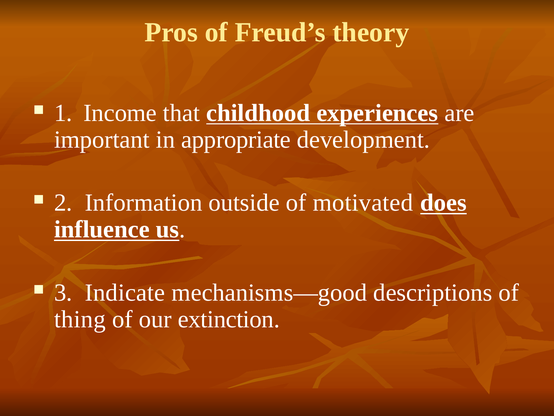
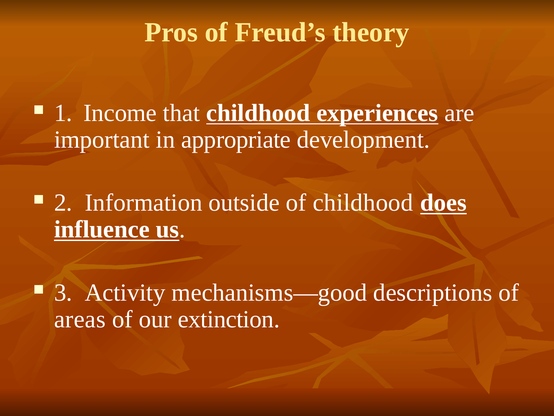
of motivated: motivated -> childhood (363, 203)
Indicate: Indicate -> Activity (125, 292)
thing: thing -> areas (80, 319)
